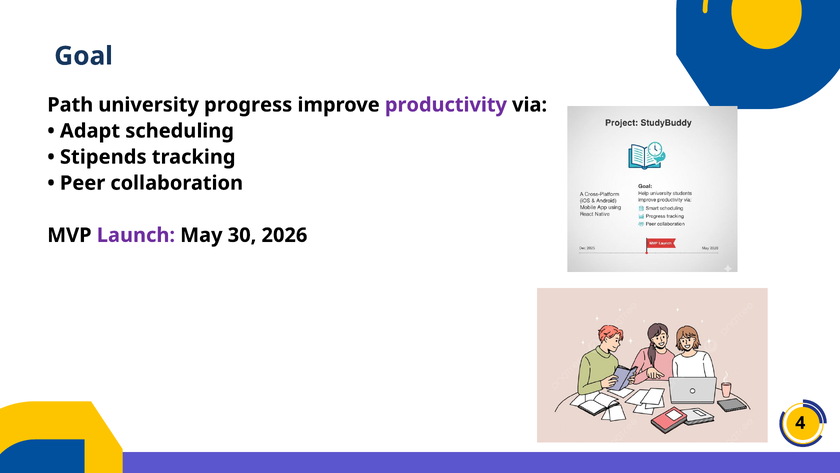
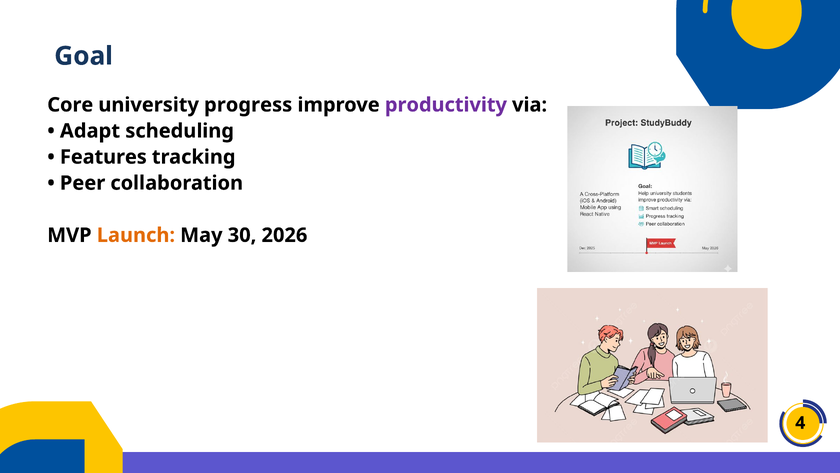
Path: Path -> Core (70, 105)
Stipends: Stipends -> Features (103, 157)
Launch colour: purple -> orange (136, 235)
